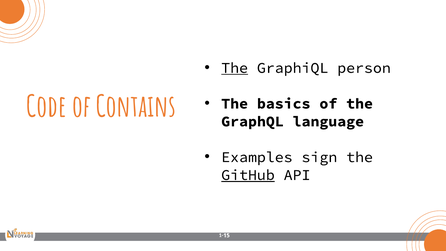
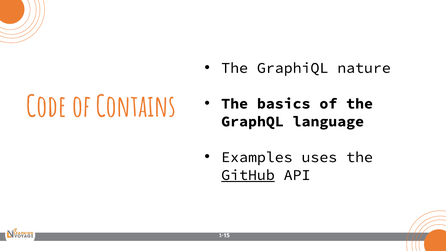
The underline: present -> none (235, 68)
person: person -> nature (364, 68)
sign: sign -> uses (319, 157)
